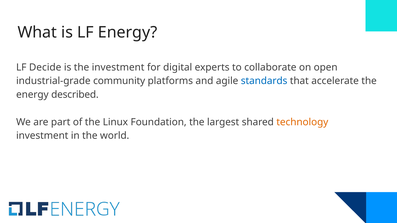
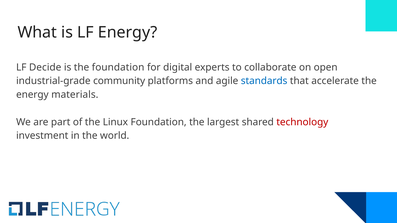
the investment: investment -> foundation (118, 67)
described: described -> materials (75, 95)
technology colour: orange -> red (302, 122)
